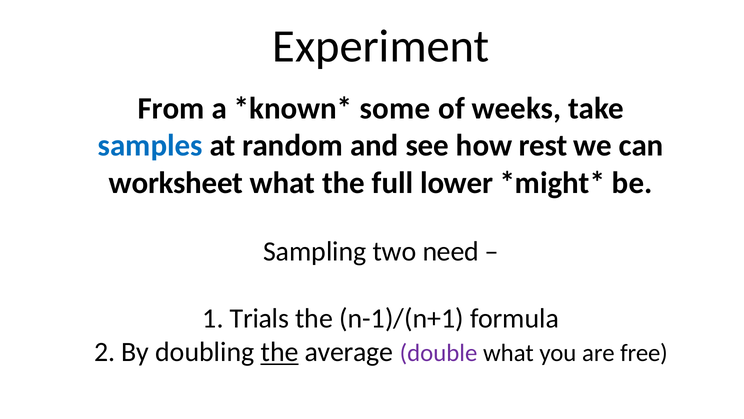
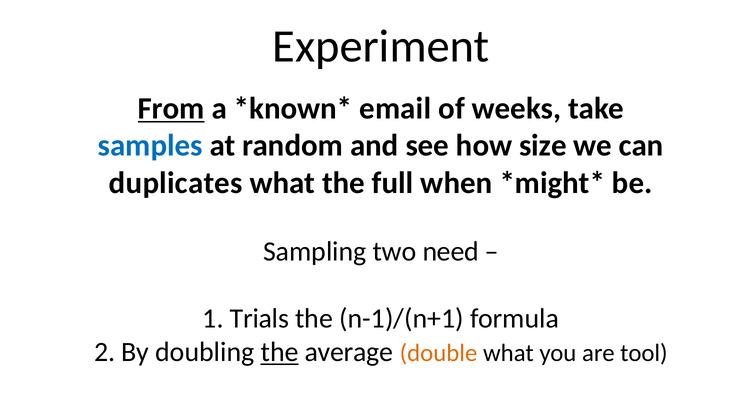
From underline: none -> present (171, 108)
some: some -> email (395, 108)
rest: rest -> size (543, 145)
worksheet: worksheet -> duplicates (176, 183)
lower: lower -> when (456, 183)
double colour: purple -> orange (439, 353)
free: free -> tool (644, 353)
